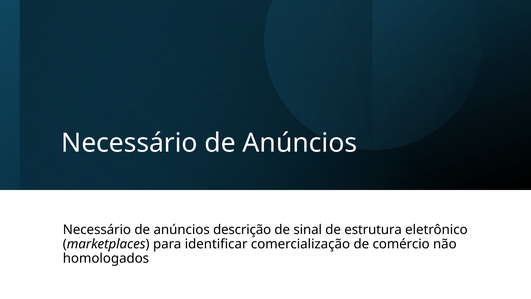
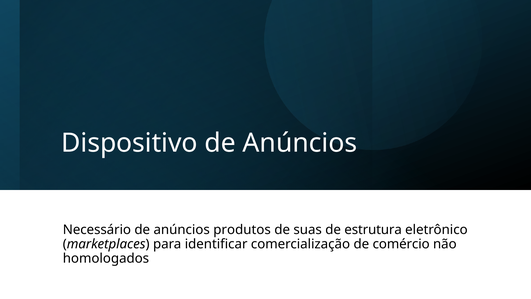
Necessário: Necessário -> Dispositivo (129, 143)
descrição: descrição -> produtos (242, 229)
sinal: sinal -> suas (308, 229)
